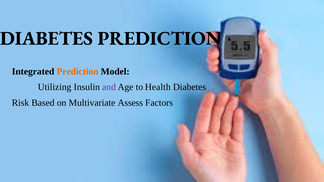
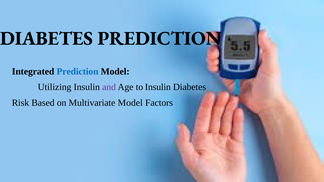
Prediction colour: orange -> blue (78, 72)
to Health: Health -> Insulin (158, 87)
Multivariate Assess: Assess -> Model (130, 103)
